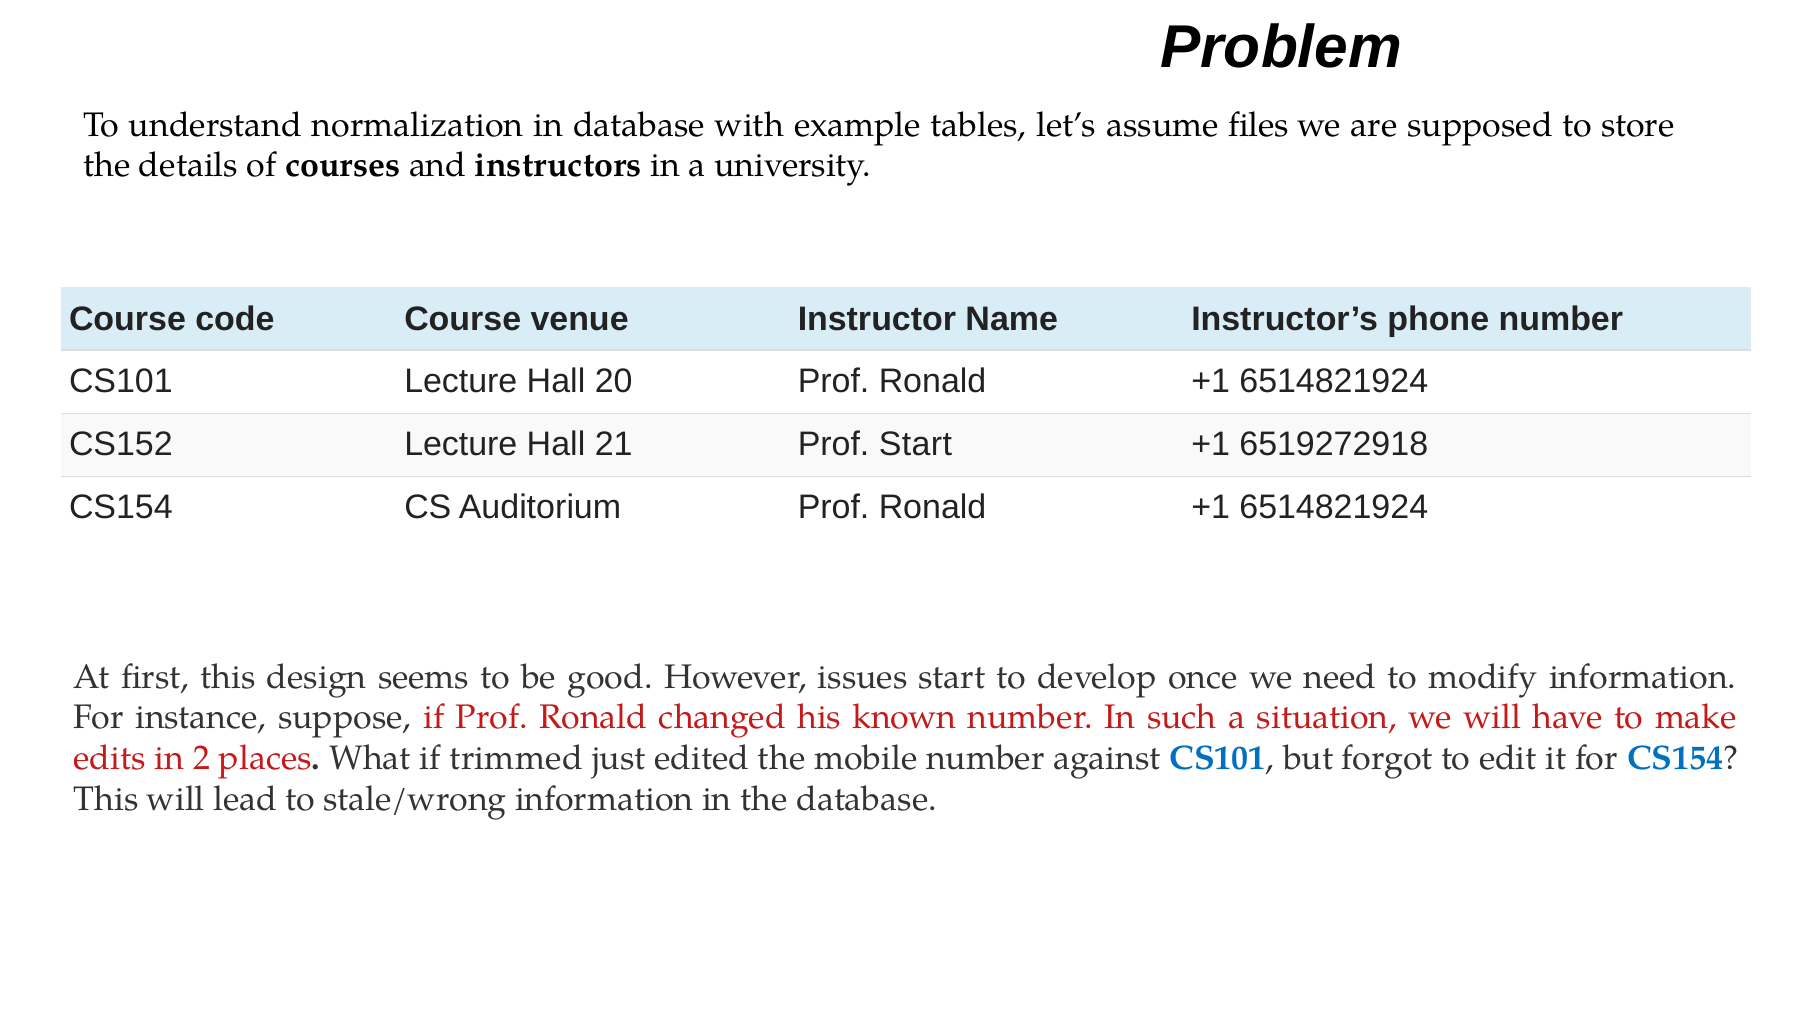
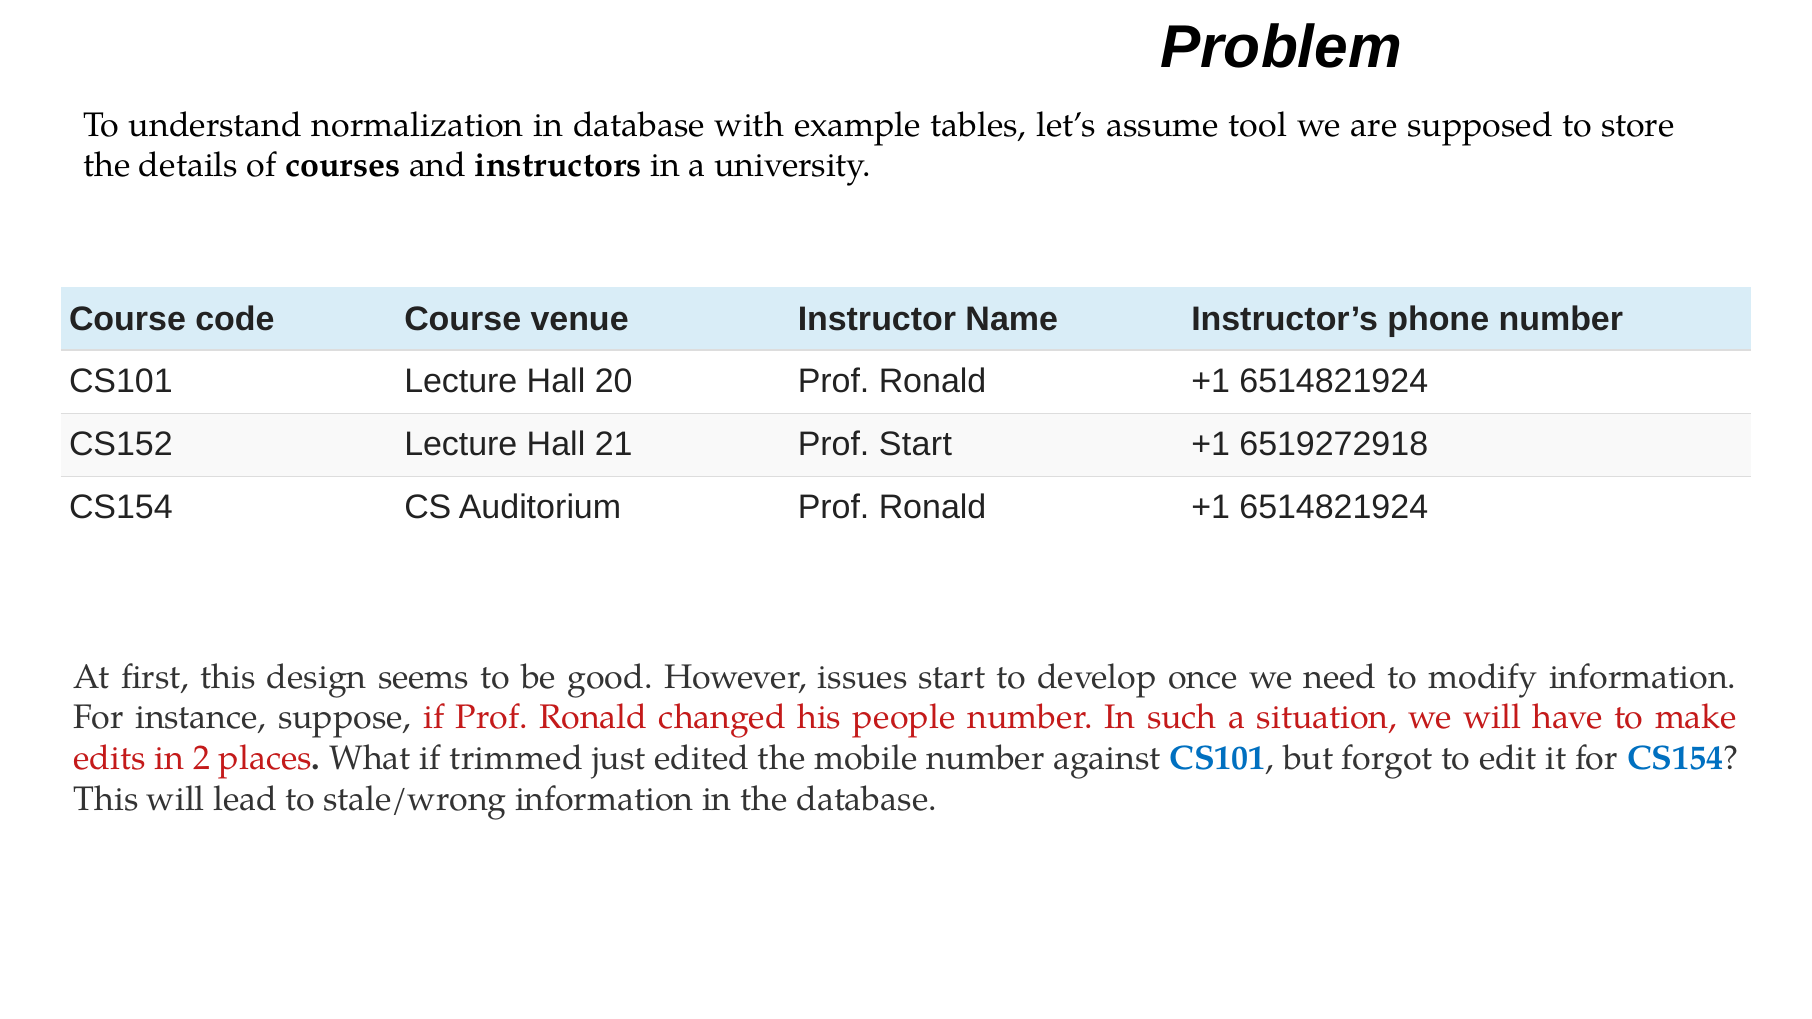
files: files -> tool (1258, 125)
known: known -> people (904, 718)
